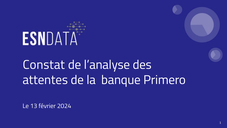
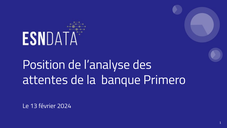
Constat: Constat -> Position (44, 65)
